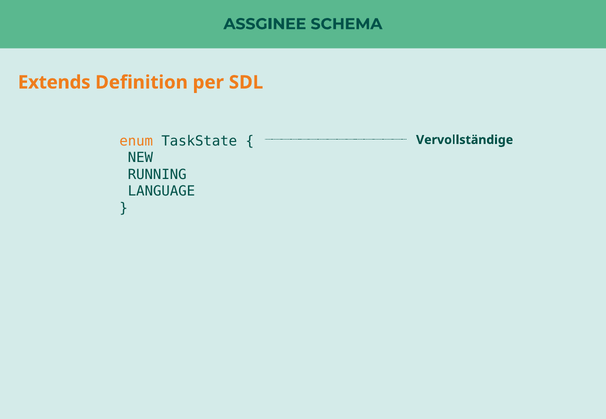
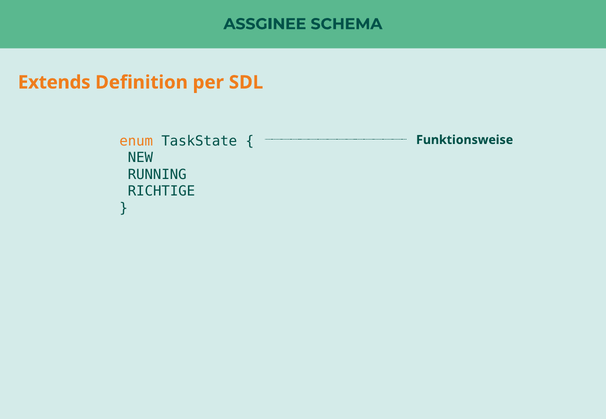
Vervollständige: Vervollständige -> Funktionsweise (465, 140)
LANGUAGE: LANGUAGE -> RICHTIGE (161, 191)
